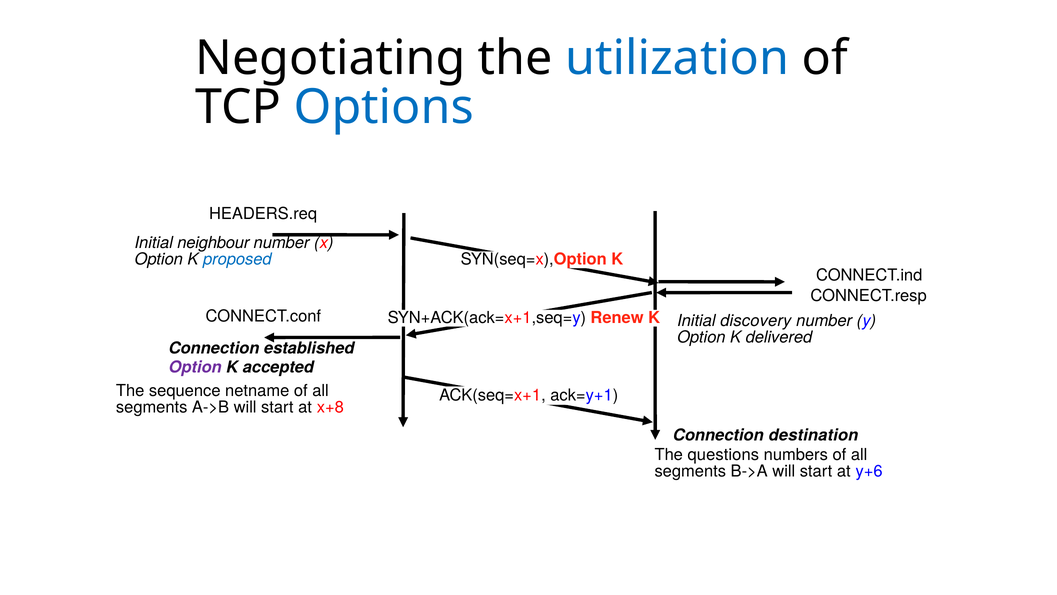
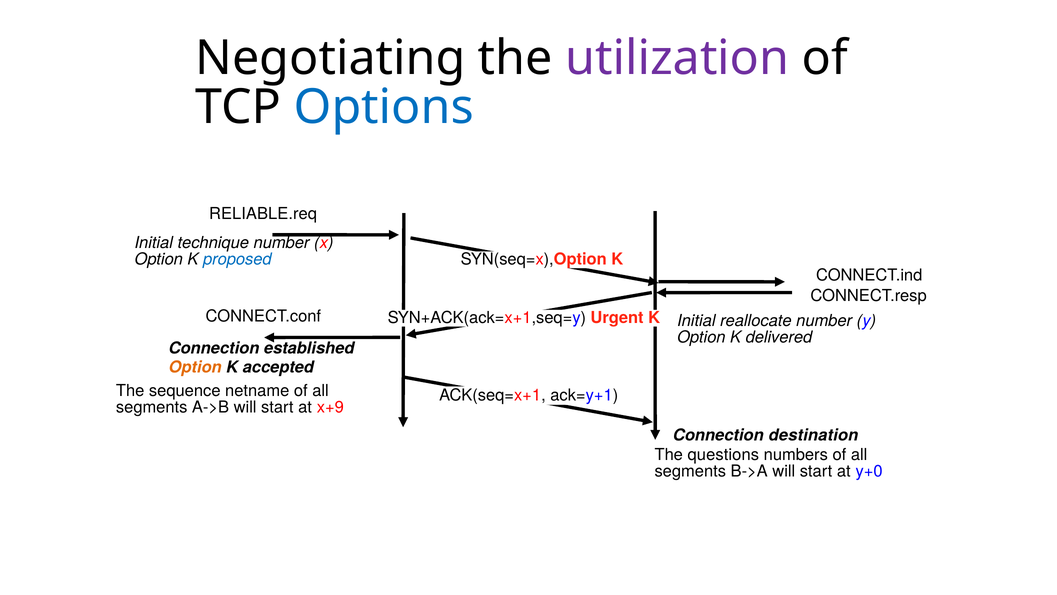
utilization colour: blue -> purple (677, 58)
HEADERS.req: HEADERS.req -> RELIABLE.req (263, 213)
neighbour: neighbour -> technique (213, 243)
Renew: Renew -> Urgent (617, 318)
discovery: discovery -> reallocate (756, 320)
Option colour: purple -> orange (195, 367)
x+8: x+8 -> x+9 (330, 407)
y+6: y+6 -> y+0 (869, 471)
